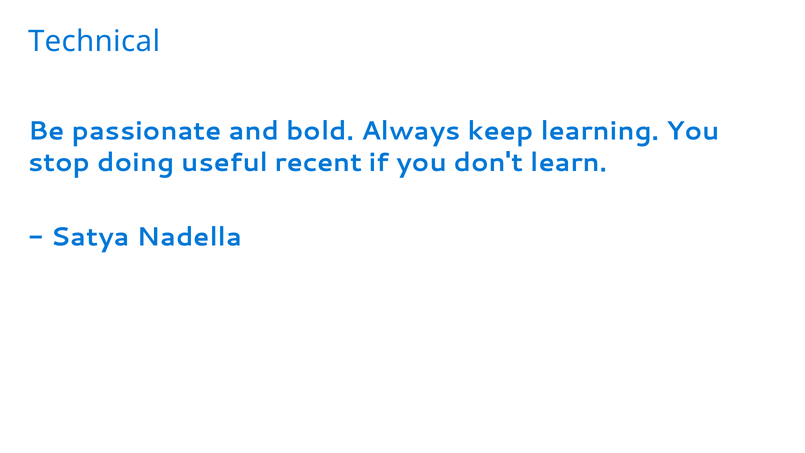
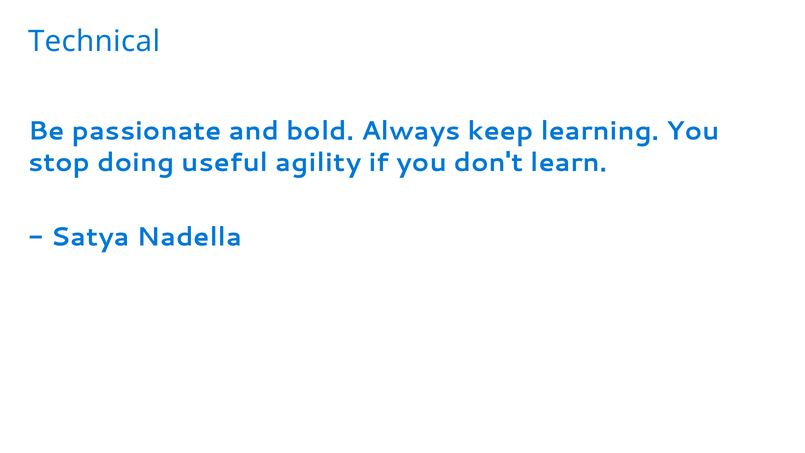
recent: recent -> agility (318, 163)
